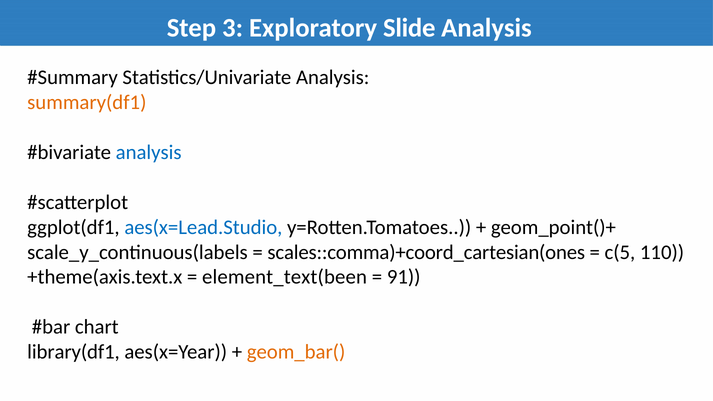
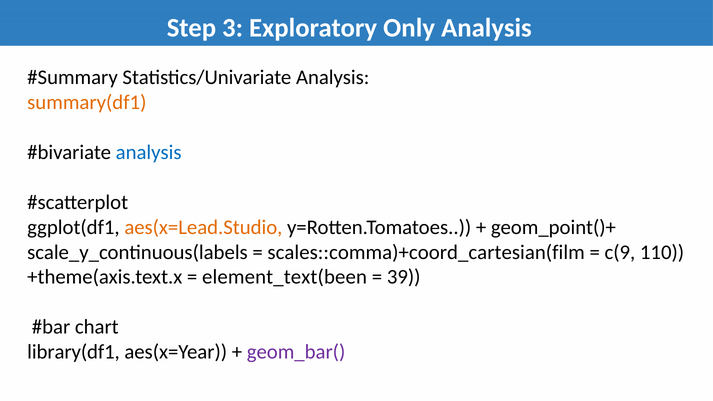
Slide: Slide -> Only (409, 28)
aes(x=Lead.Studio colour: blue -> orange (203, 227)
scales::comma)+coord_cartesian(ones: scales::comma)+coord_cartesian(ones -> scales::comma)+coord_cartesian(film (426, 252)
c(5: c(5 -> c(9 (620, 252)
91: 91 -> 39 (404, 277)
geom_bar( colour: orange -> purple (296, 352)
